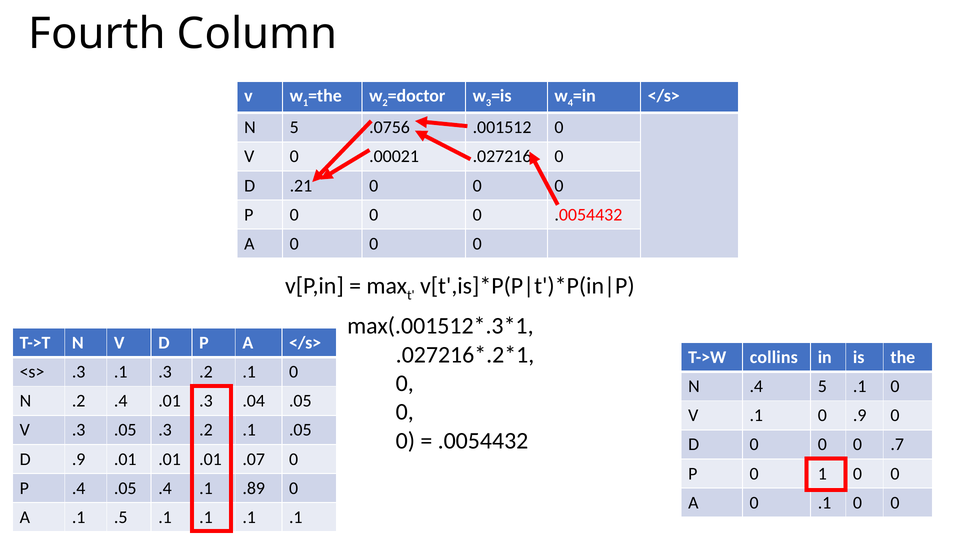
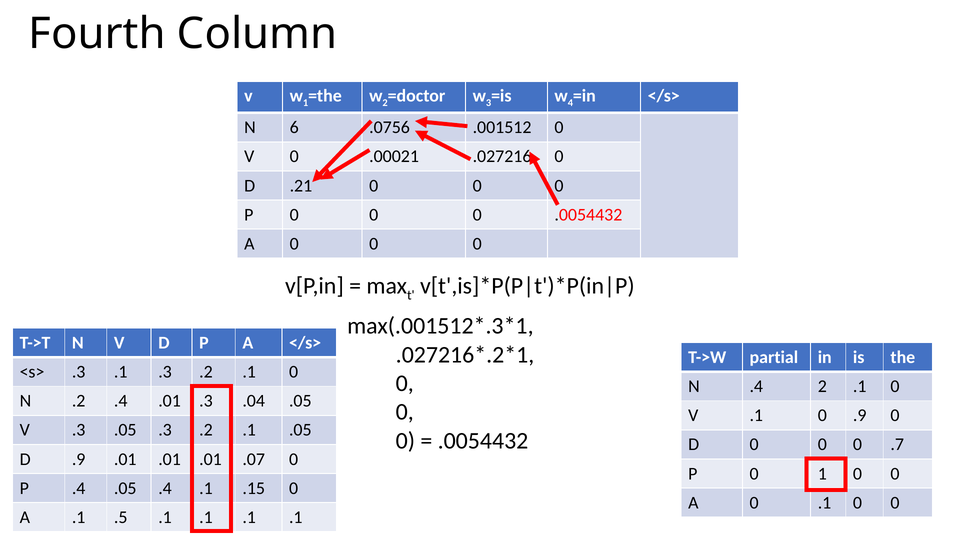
N 5: 5 -> 6 (294, 128)
collins: collins -> partial (774, 358)
.4 5: 5 -> 2 (822, 387)
.89: .89 -> .15 (254, 488)
